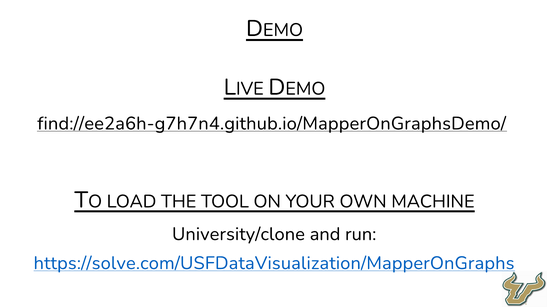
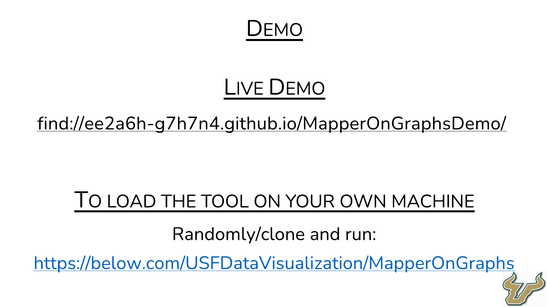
University/clone: University/clone -> Randomly/clone (238, 235)
https://solve.com/USFDataVisualization/MapperOnGraphs: https://solve.com/USFDataVisualization/MapperOnGraphs -> https://below.com/USFDataVisualization/MapperOnGraphs (274, 264)
